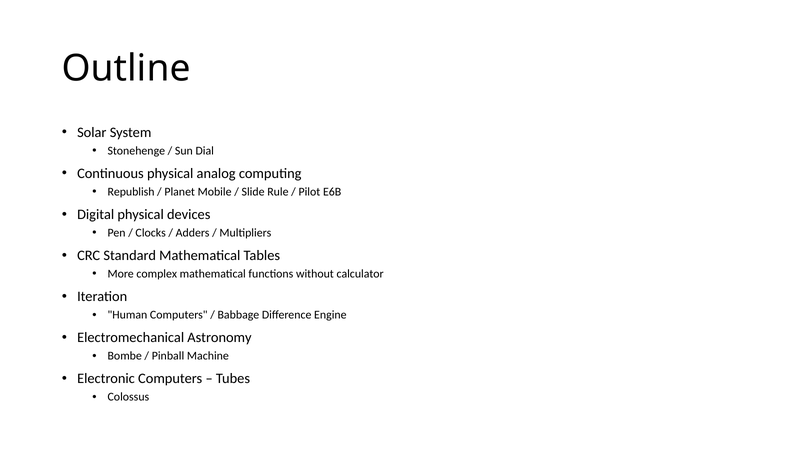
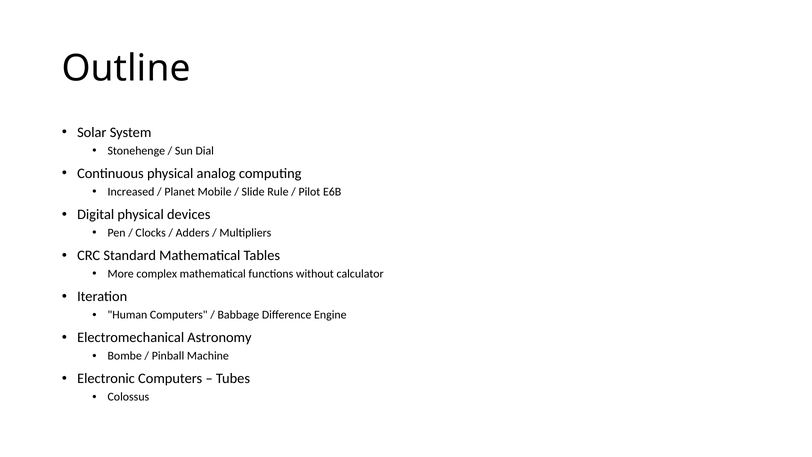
Republish: Republish -> Increased (131, 192)
